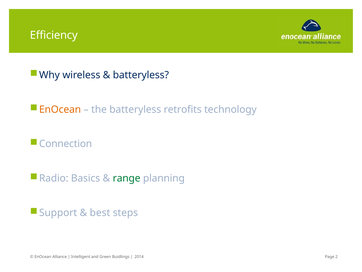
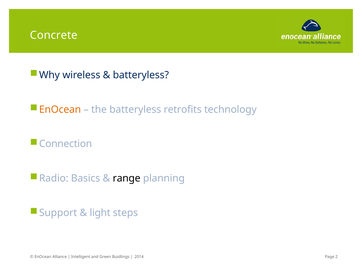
Efficiency: Efficiency -> Concrete (54, 35)
range colour: green -> black (127, 178)
best: best -> light (100, 212)
